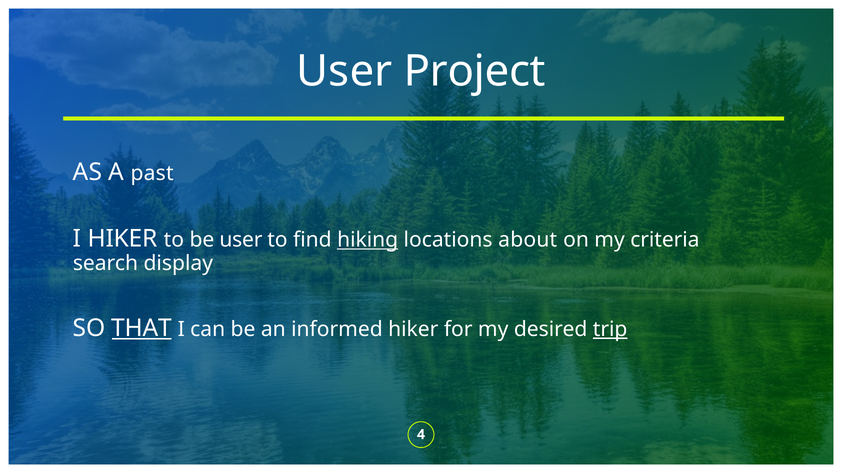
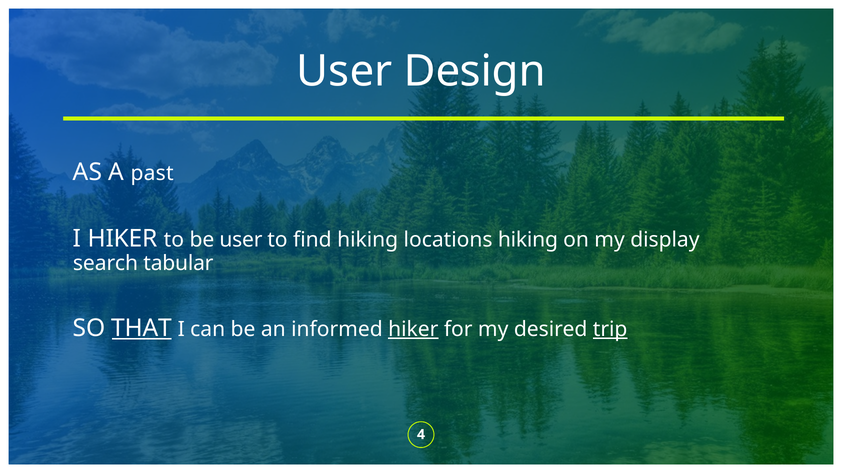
Project: Project -> Design (475, 71)
hiking underline: present -> none (368, 240)
locations about: about -> hiking (528, 240)
criteria: criteria -> display (665, 240)
display: display -> tabular (178, 264)
hiker underline: none -> present (413, 330)
